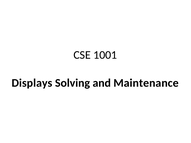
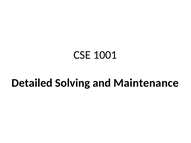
Displays: Displays -> Detailed (32, 83)
